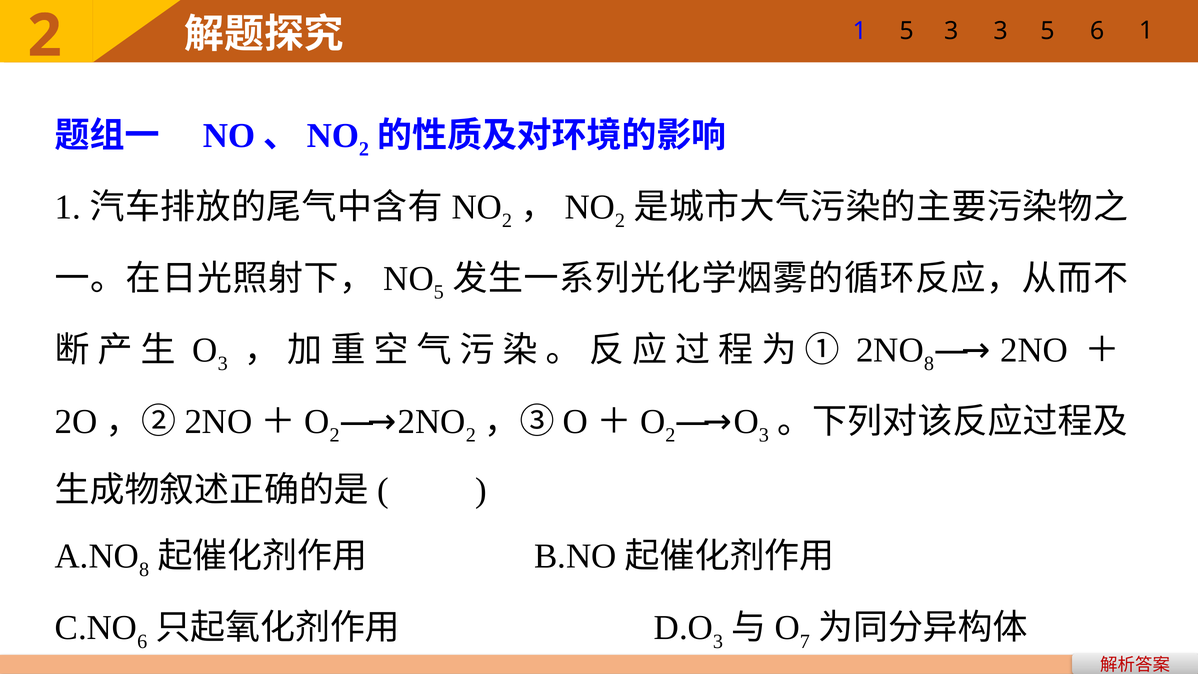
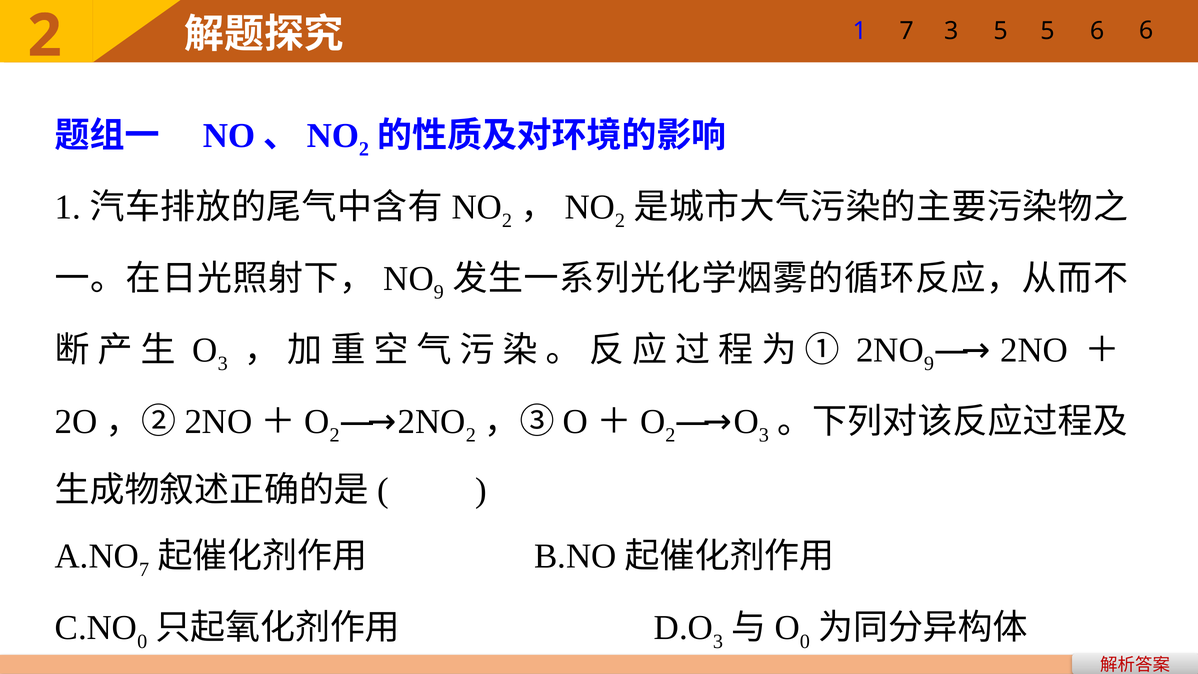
1 5: 5 -> 7 (907, 31)
3 3: 3 -> 5 (1001, 31)
6 1: 1 -> 6 (1146, 31)
5: 5 -> 9 (439, 292)
8: 8 -> 9 (929, 364)
8: 8 -> 7 (144, 570)
6: 6 -> 0 (142, 641)
7: 7 -> 0 (805, 641)
